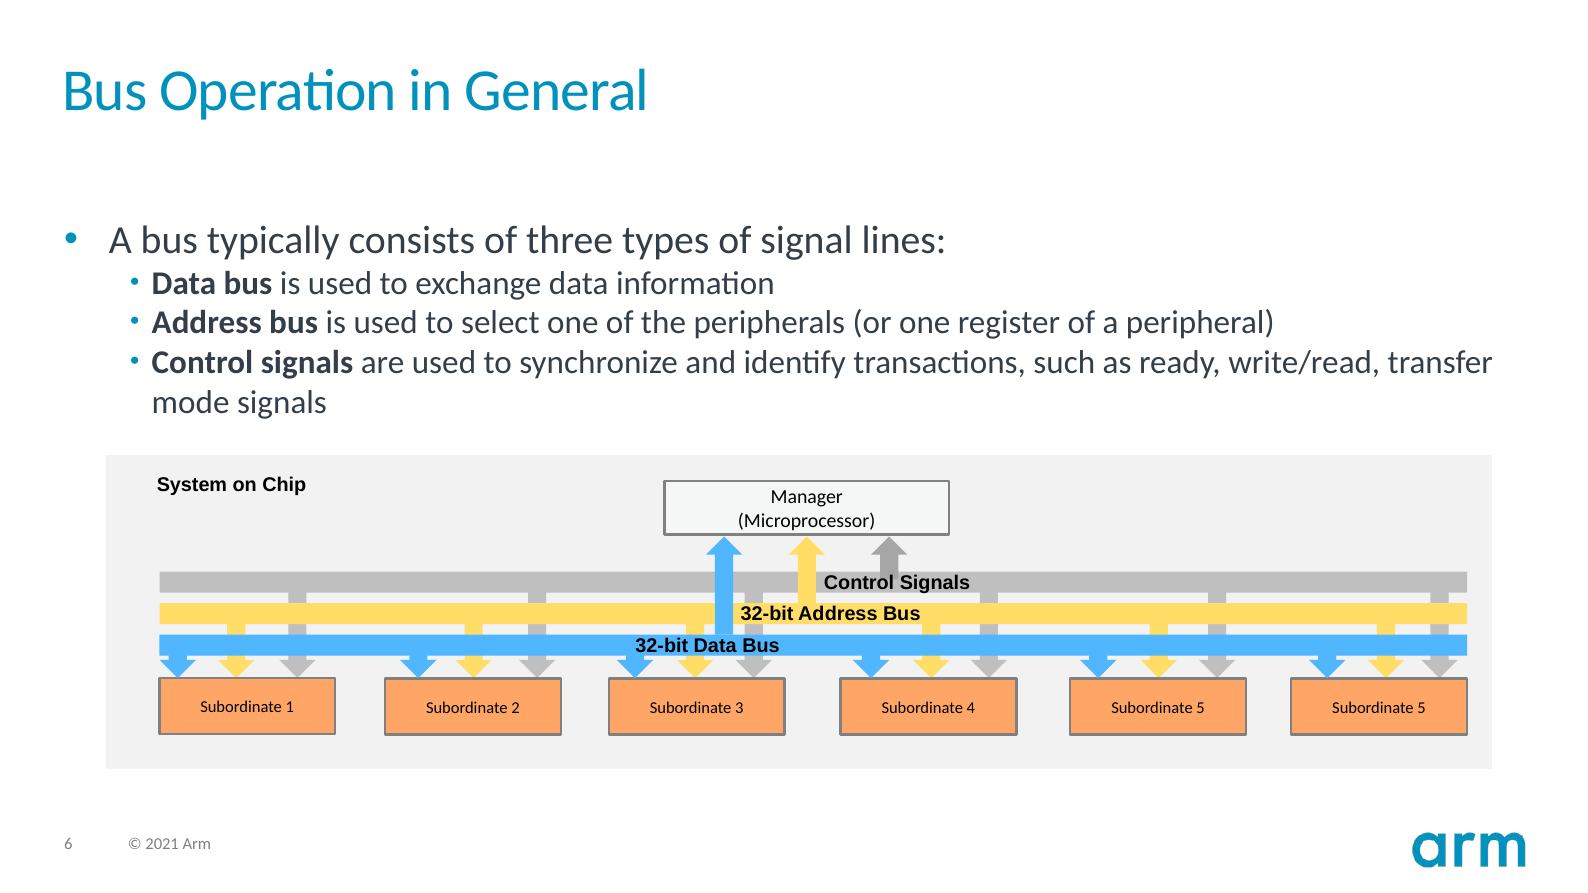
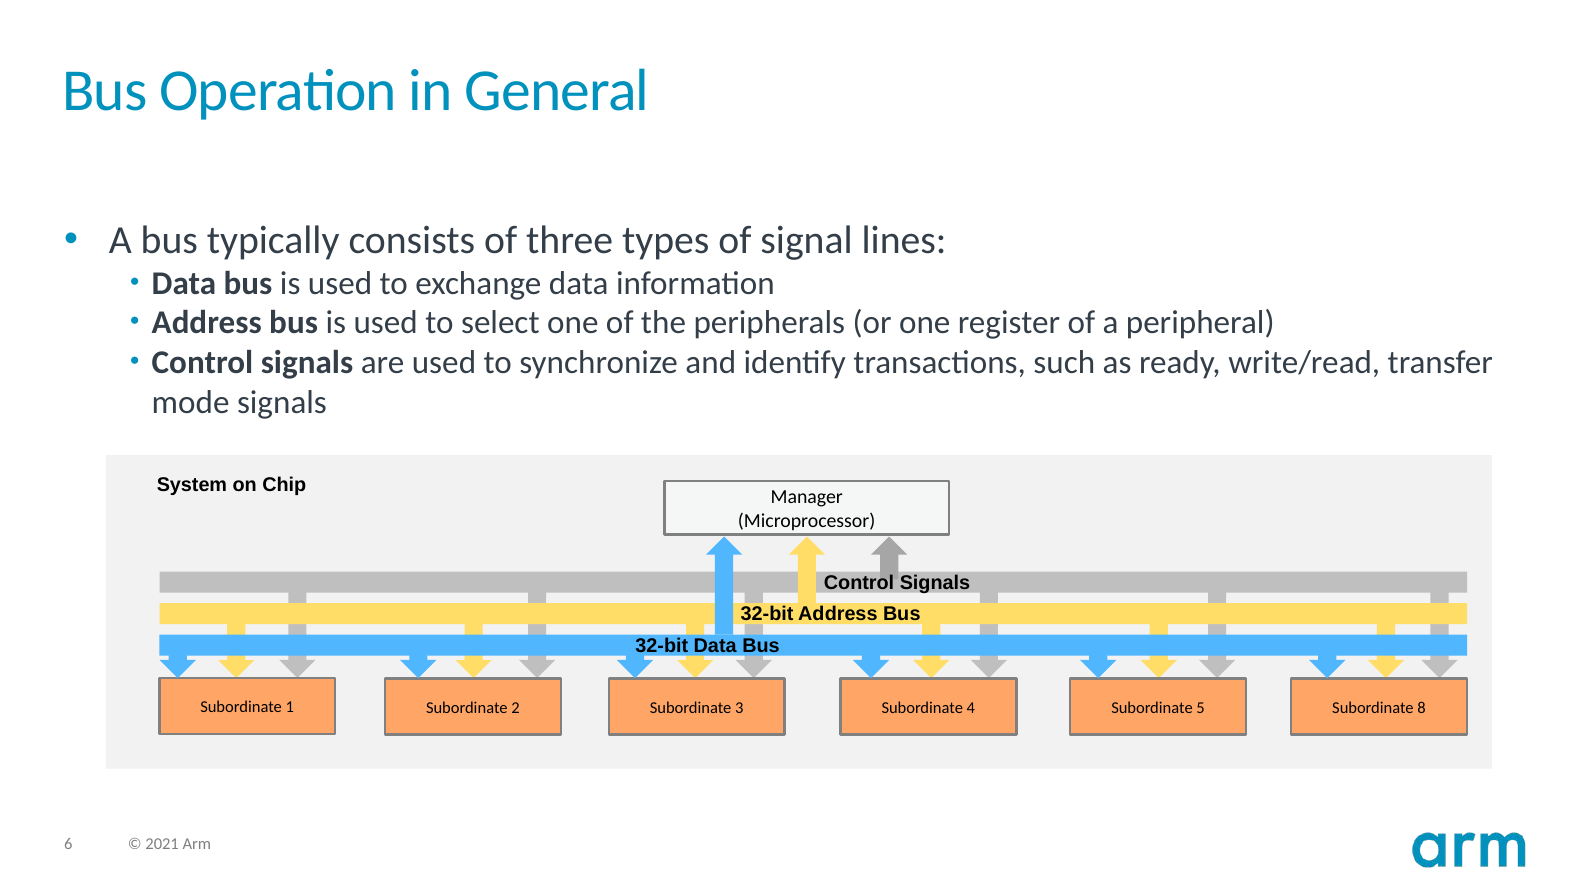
1 Subordinate 5: 5 -> 8 (1422, 708)
